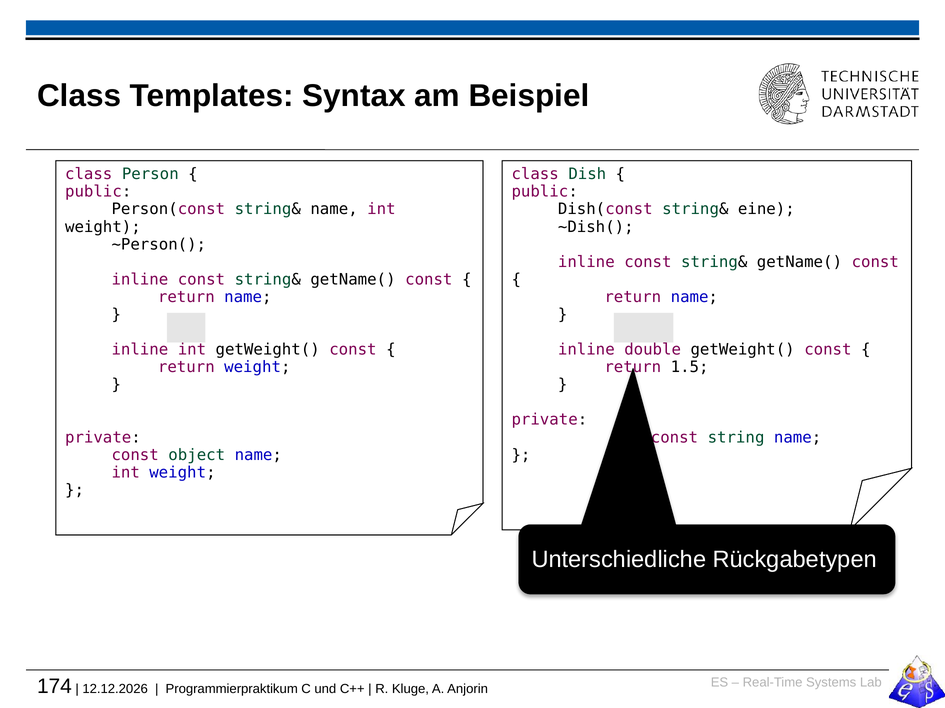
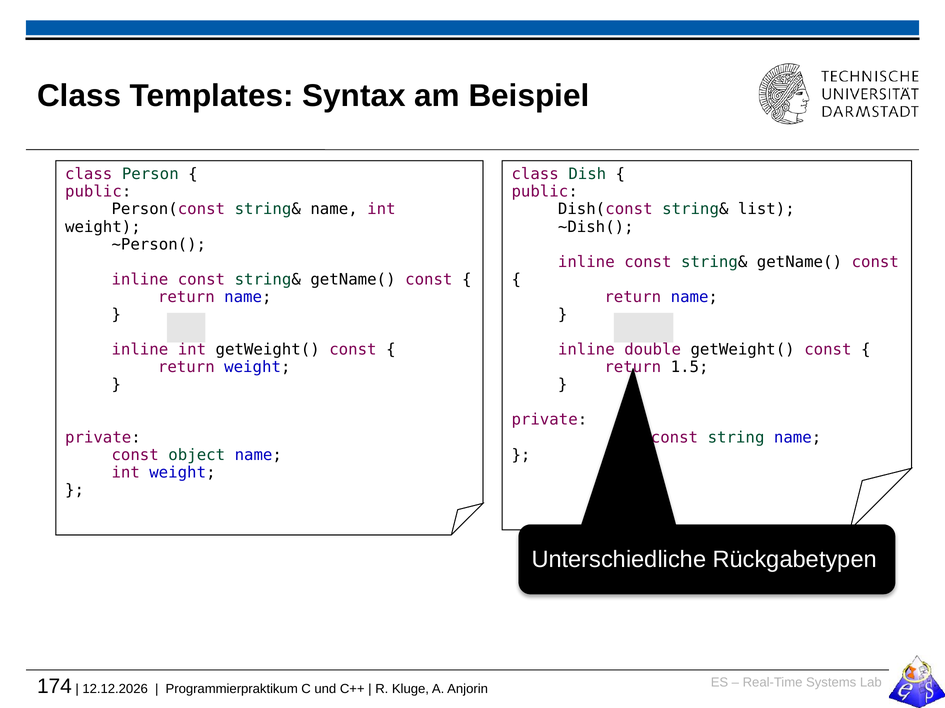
eine: eine -> list (766, 210)
